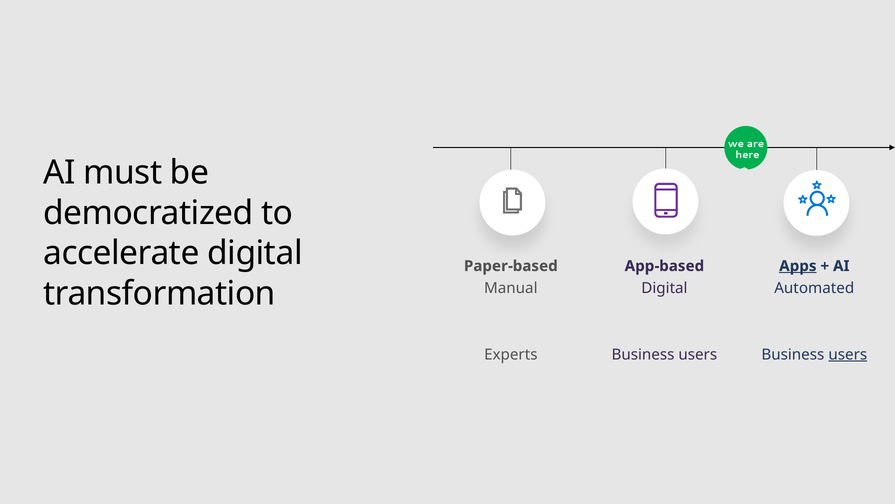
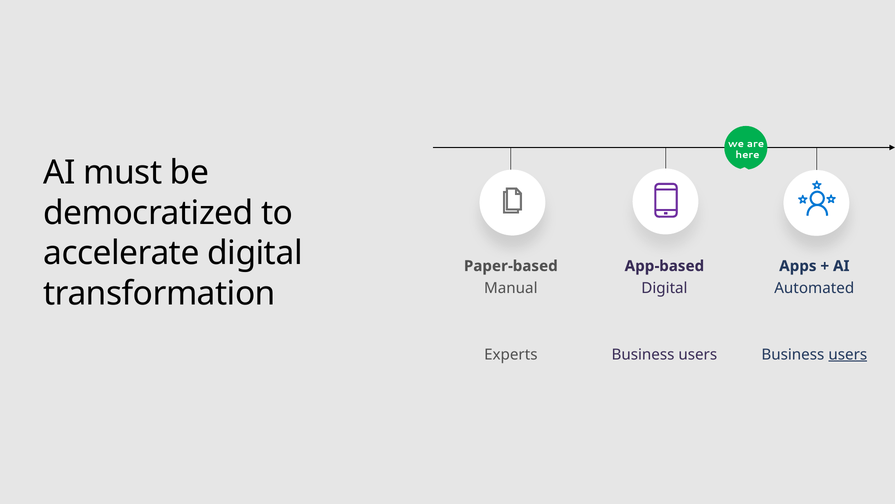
Apps underline: present -> none (798, 266)
